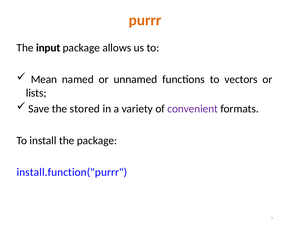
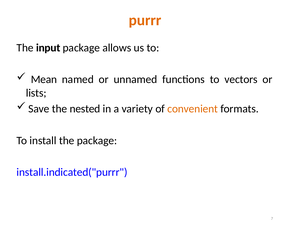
stored: stored -> nested (85, 109)
convenient colour: purple -> orange (193, 109)
install.function("purrr: install.function("purrr -> install.indicated("purrr (72, 172)
